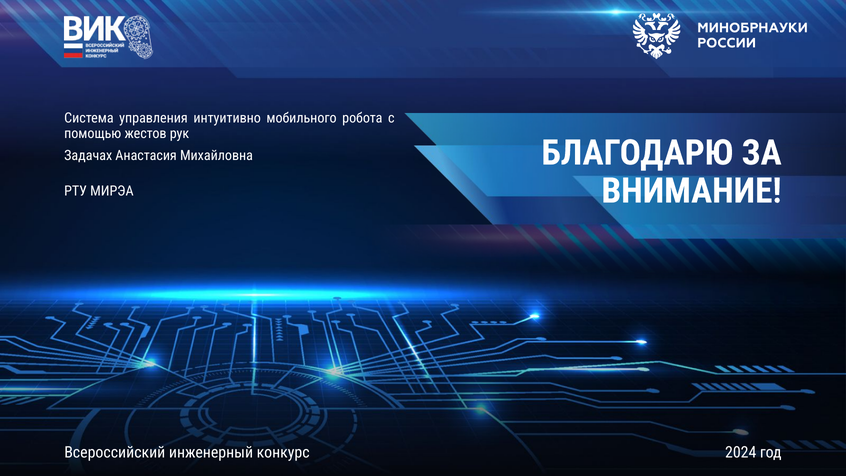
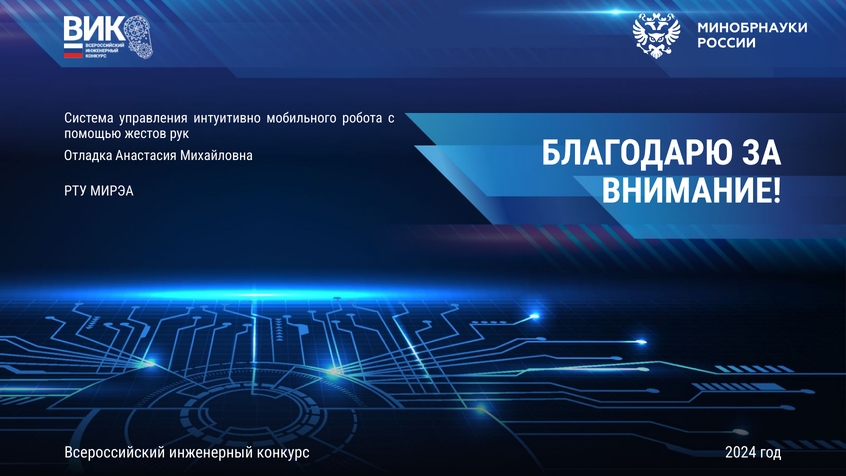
Задачах: Задачах -> Отладка (88, 156)
